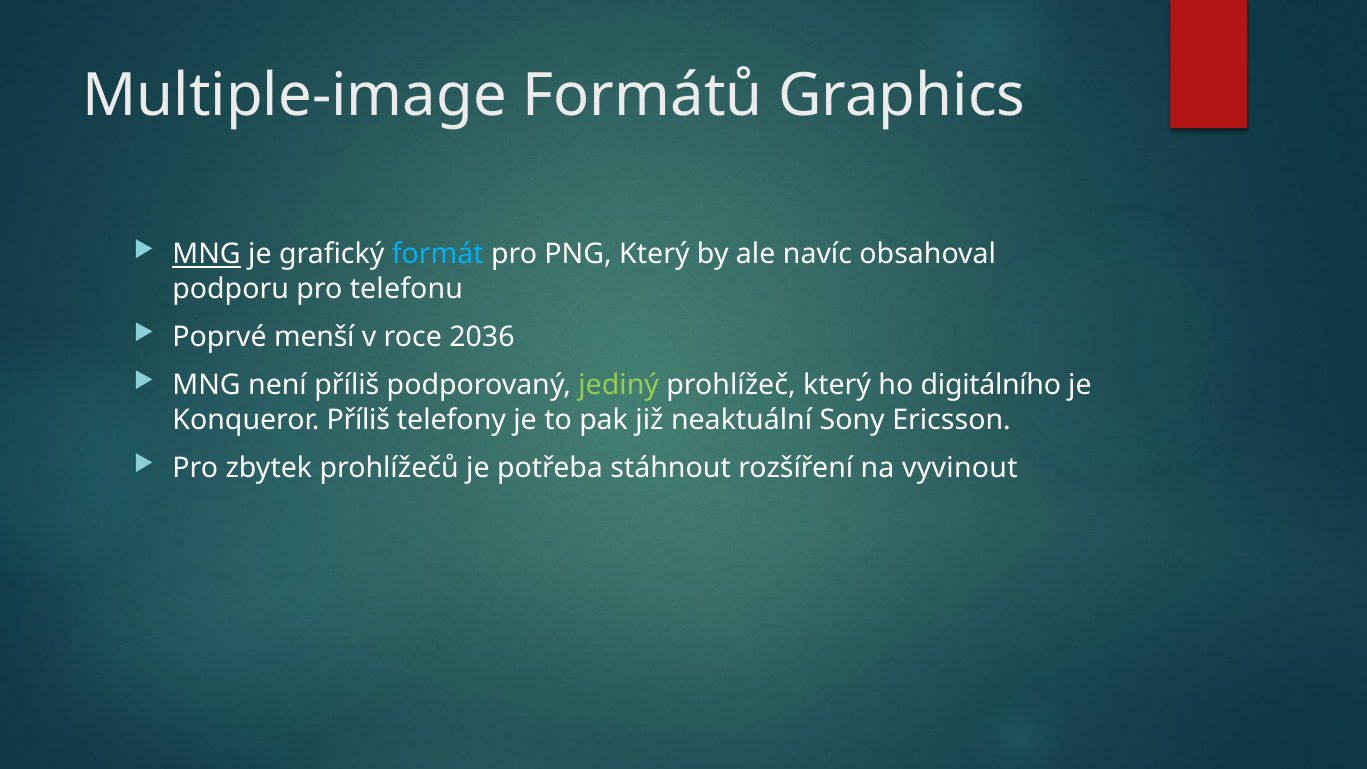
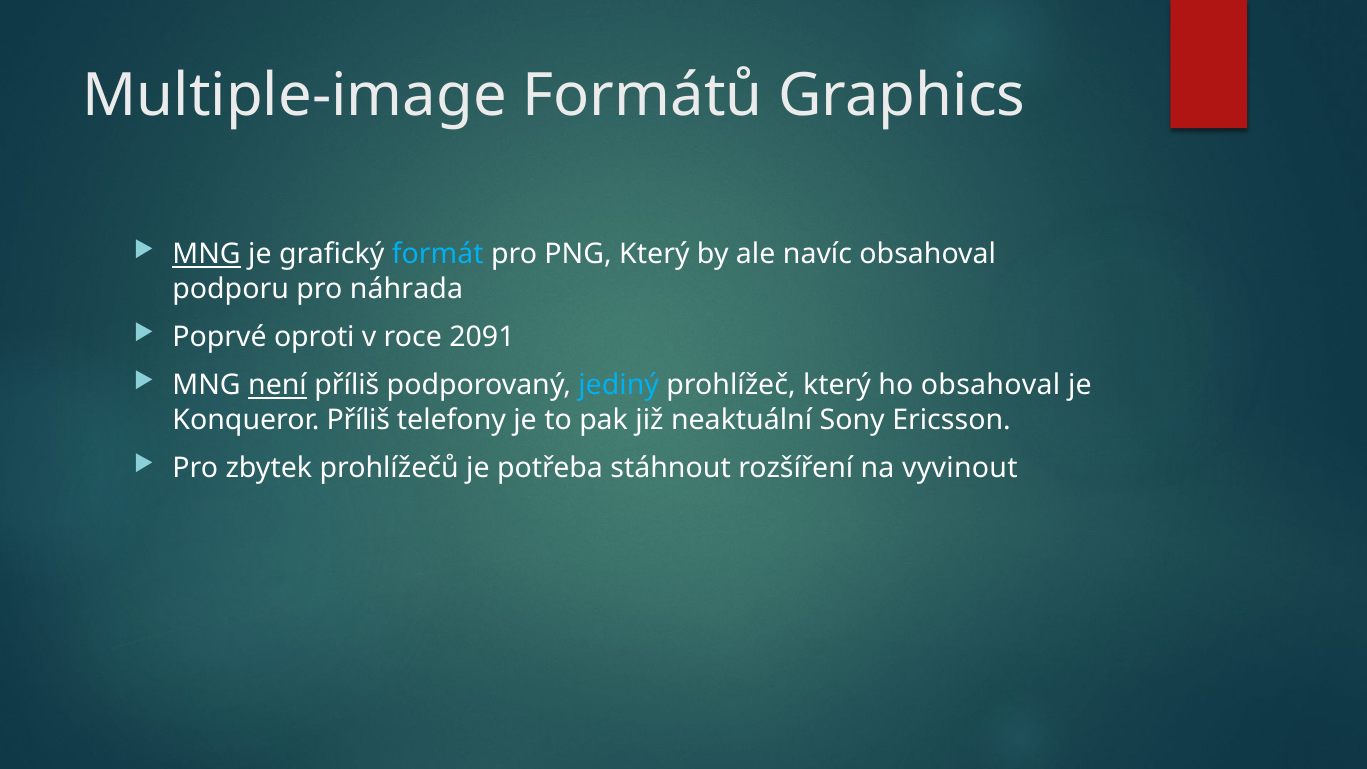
telefonu: telefonu -> náhrada (406, 289)
menší: menší -> oproti (314, 337)
2036: 2036 -> 2091 (482, 337)
není underline: none -> present (277, 385)
jediný colour: light green -> light blue (619, 385)
ho digitálního: digitálního -> obsahoval (991, 385)
